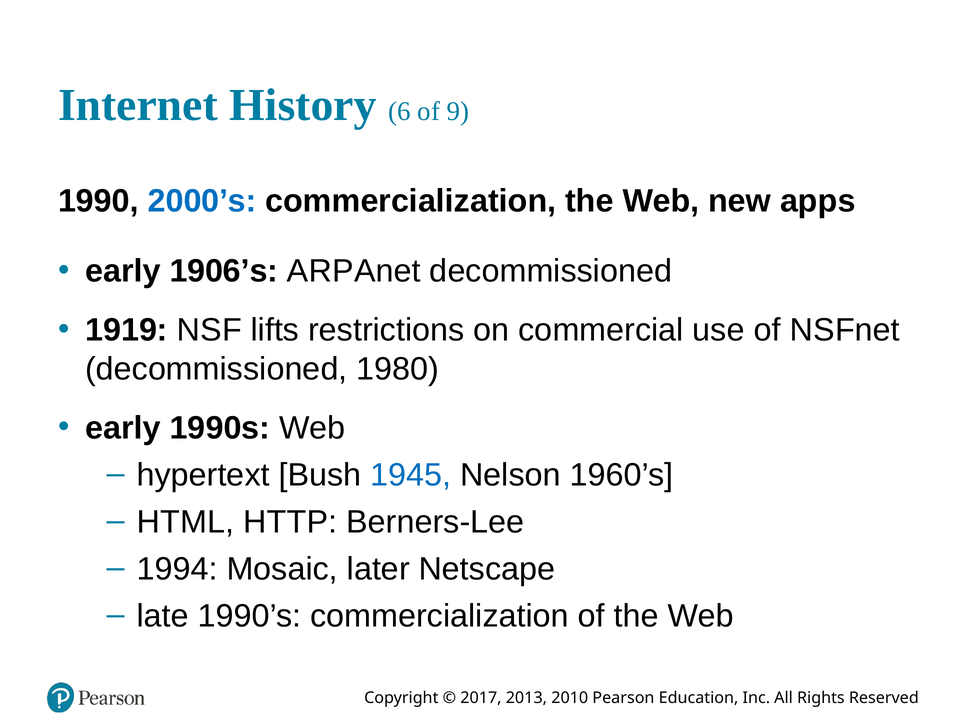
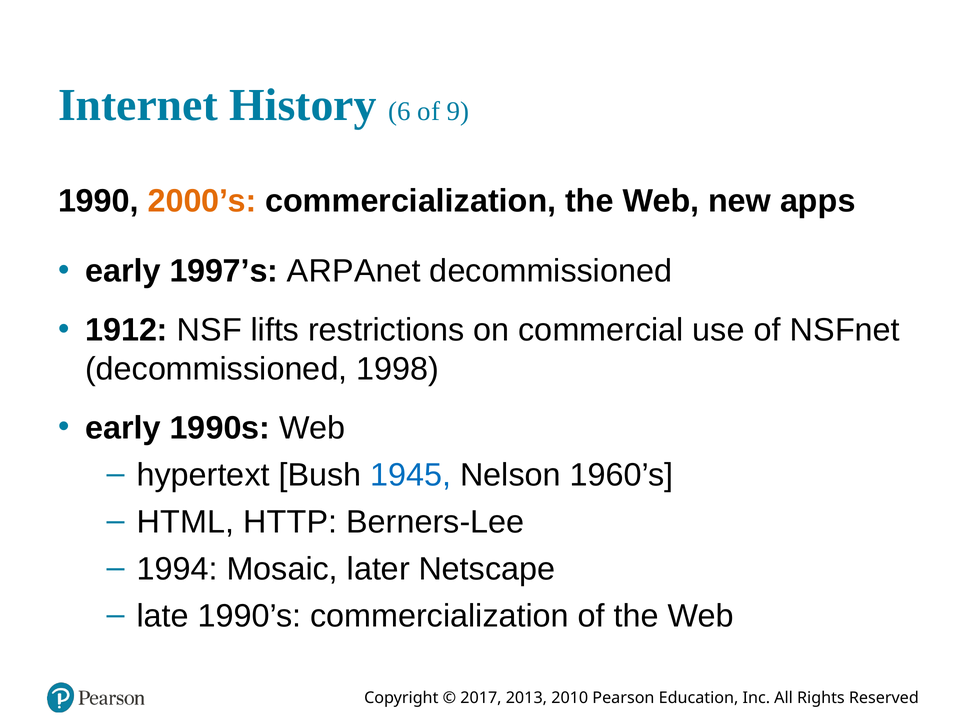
2000’s colour: blue -> orange (202, 201)
1906’s: 1906’s -> 1997’s (224, 271)
1919: 1919 -> 1912 (126, 330)
1980: 1980 -> 1998 (398, 369)
